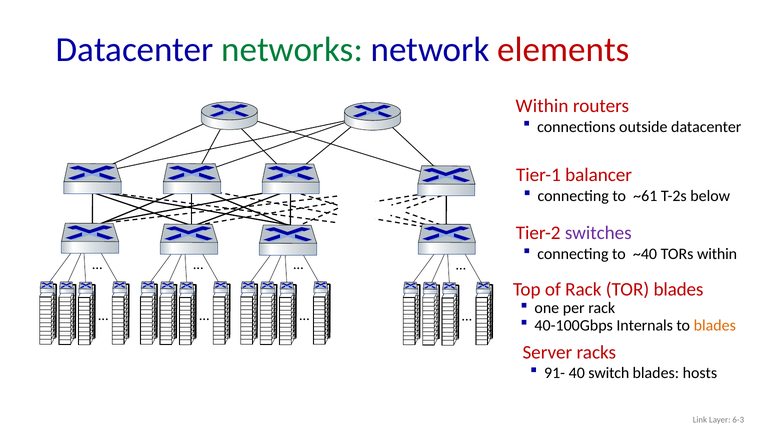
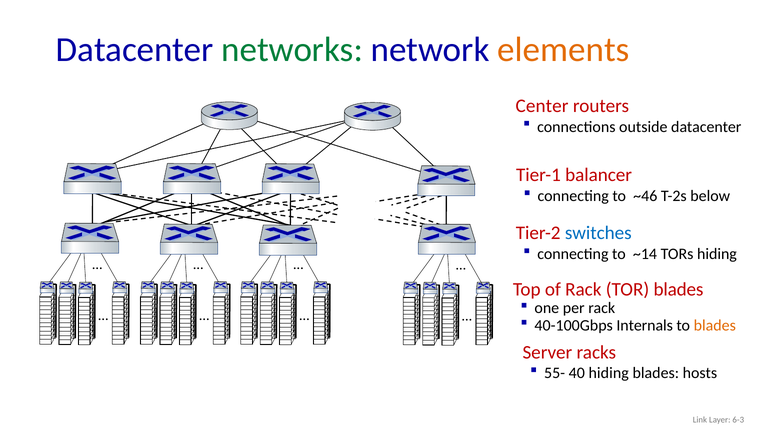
elements colour: red -> orange (563, 50)
Within: Within -> Center (542, 106)
~61: ~61 -> ~46 (645, 196)
switches colour: purple -> blue (598, 233)
~40: ~40 -> ~14 (645, 254)
TORs within: within -> hiding (717, 254)
91-: 91- -> 55- (555, 372)
40 switch: switch -> hiding (609, 372)
